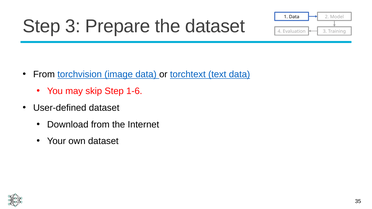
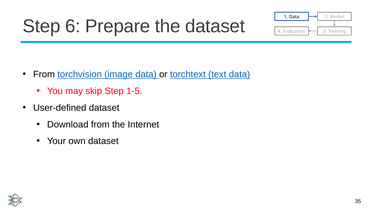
Step 3: 3 -> 6 (73, 26)
1-6: 1-6 -> 1-5 (134, 91)
